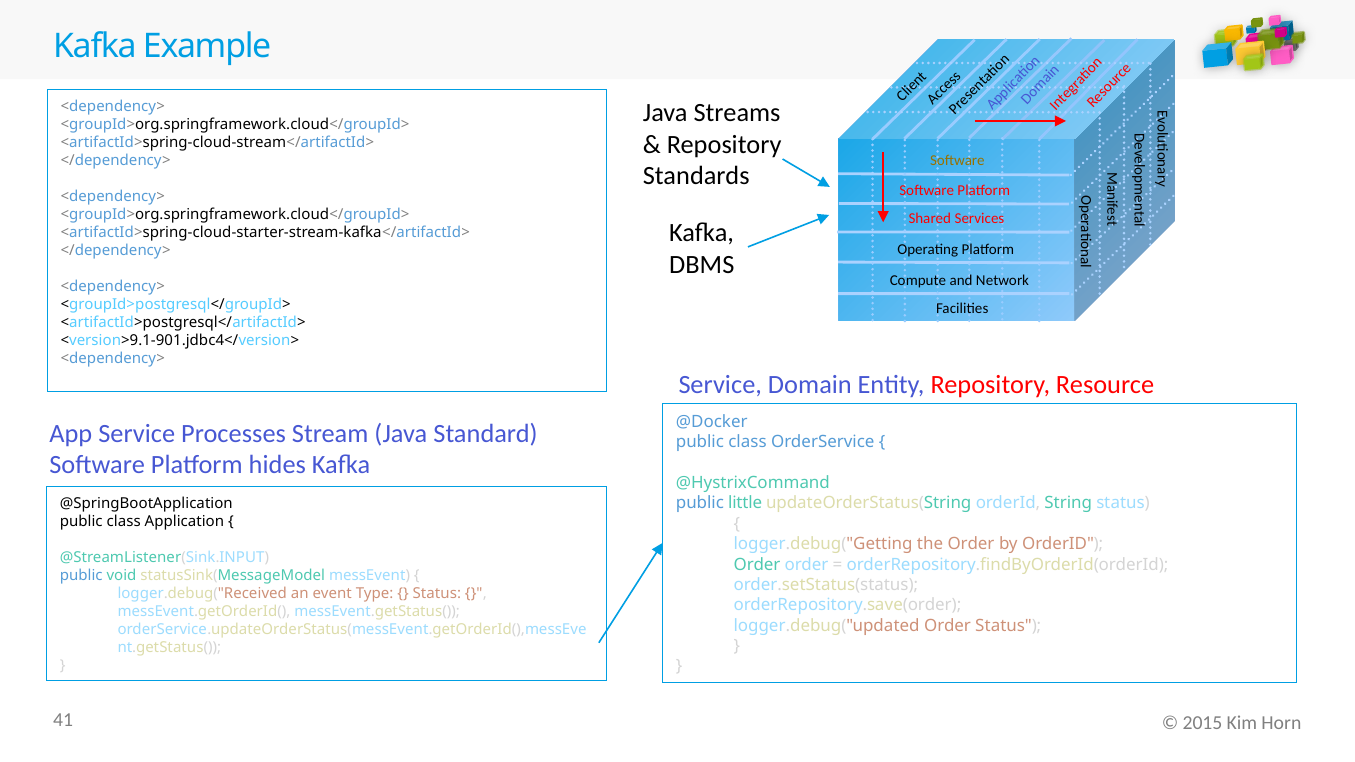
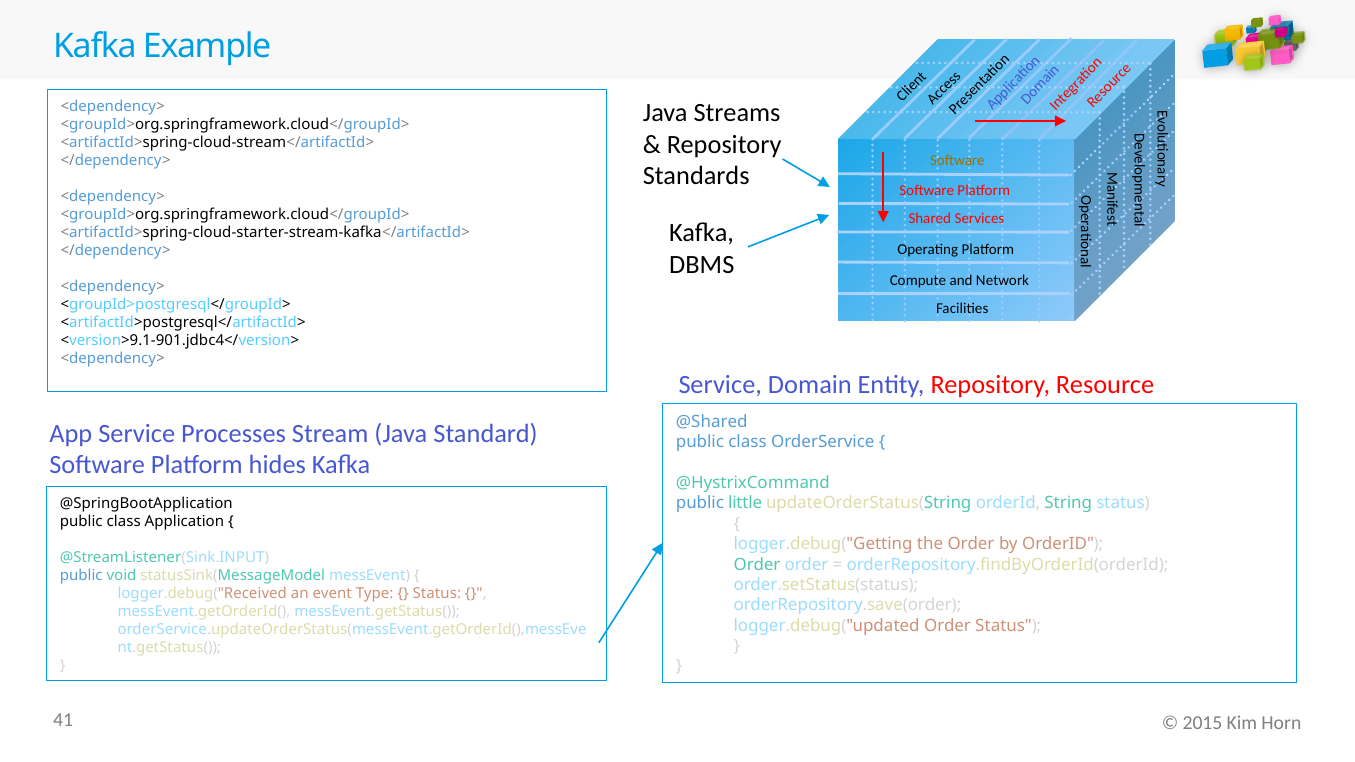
@Docker: @Docker -> @Shared (712, 422)
